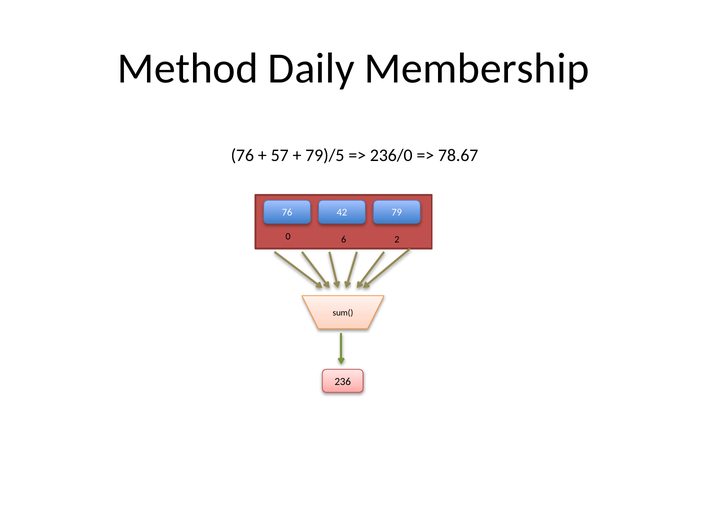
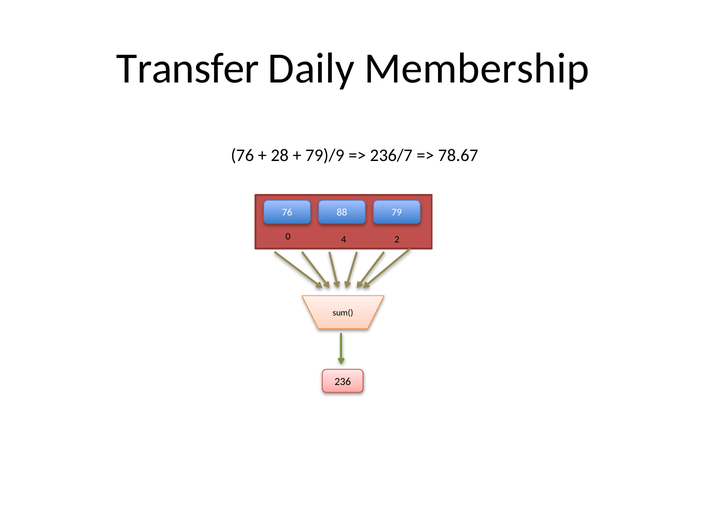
Method: Method -> Transfer (188, 68)
57: 57 -> 28 (280, 156)
79)/5: 79)/5 -> 79)/9 (325, 156)
236/0: 236/0 -> 236/7 (391, 156)
42: 42 -> 88 (342, 213)
6: 6 -> 4 (344, 240)
